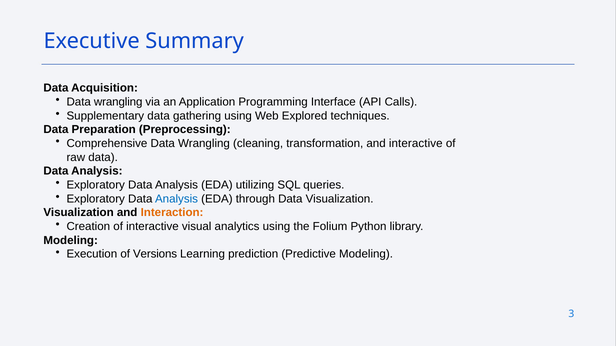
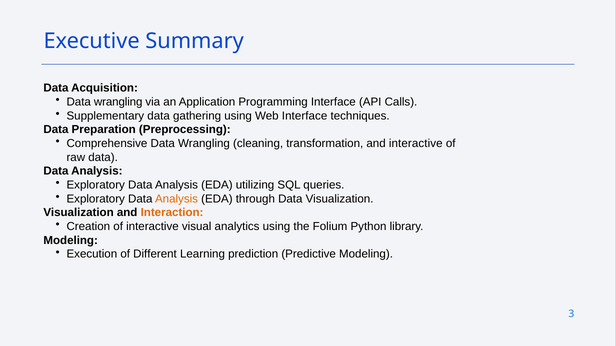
Web Explored: Explored -> Interface (305, 116)
Analysis colour: blue -> orange (177, 199)
Versions: Versions -> Different (155, 255)
